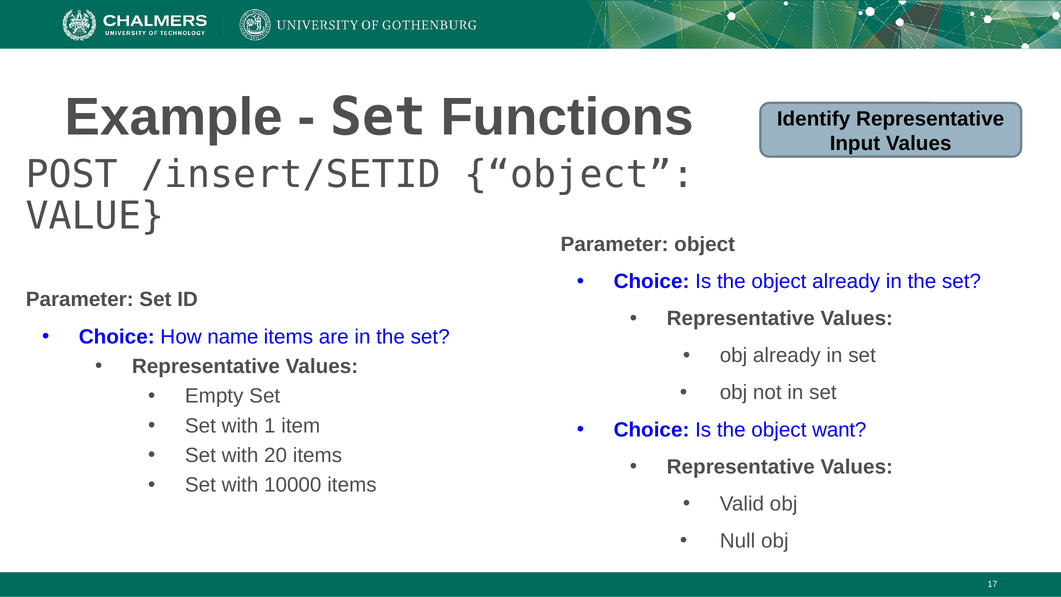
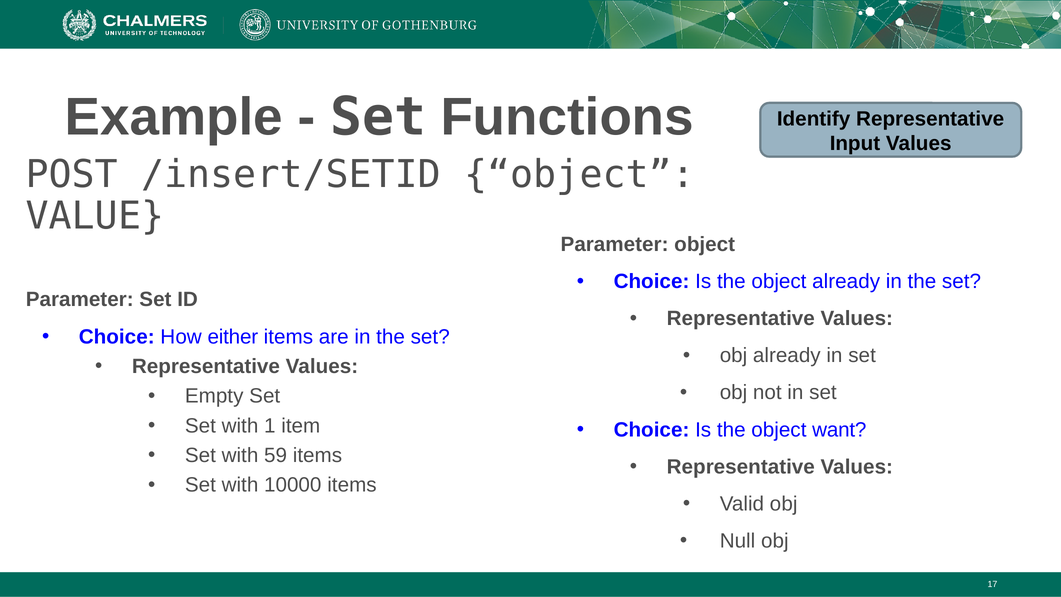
name: name -> either (233, 337)
20: 20 -> 59 (276, 455)
